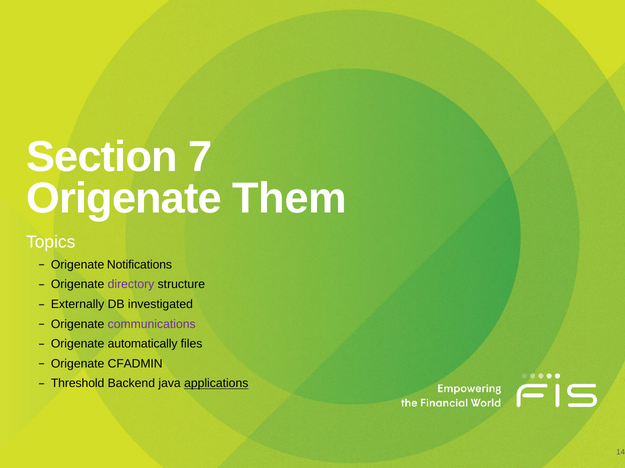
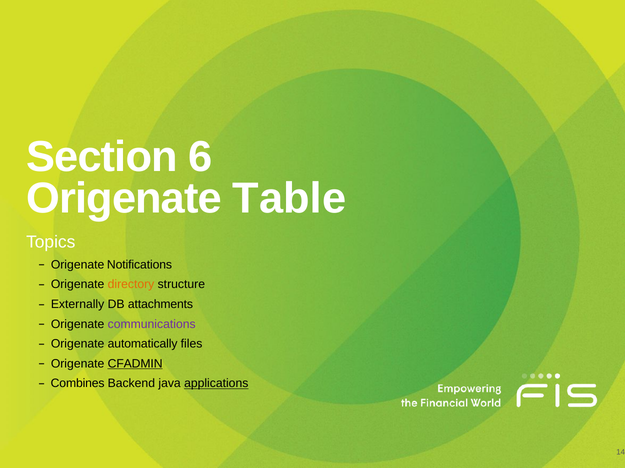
7: 7 -> 6 (200, 157)
Them: Them -> Table (289, 199)
directory colour: purple -> orange (131, 285)
investigated: investigated -> attachments (161, 305)
CFADMIN underline: none -> present (135, 364)
Threshold: Threshold -> Combines (78, 384)
